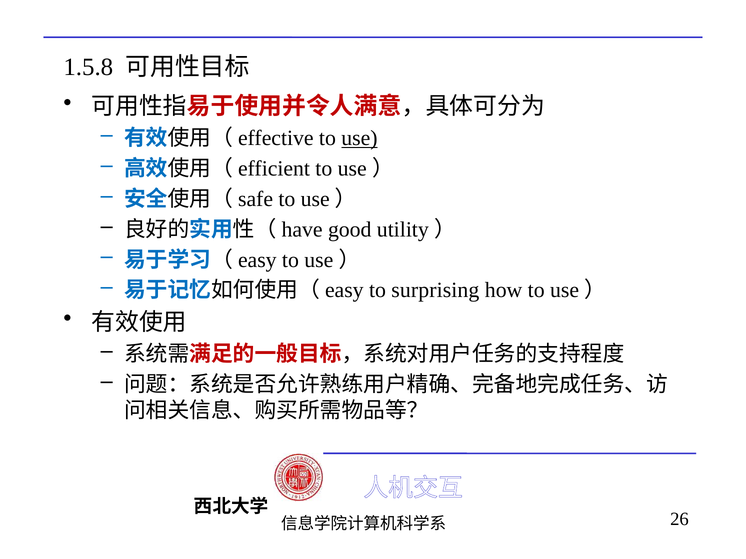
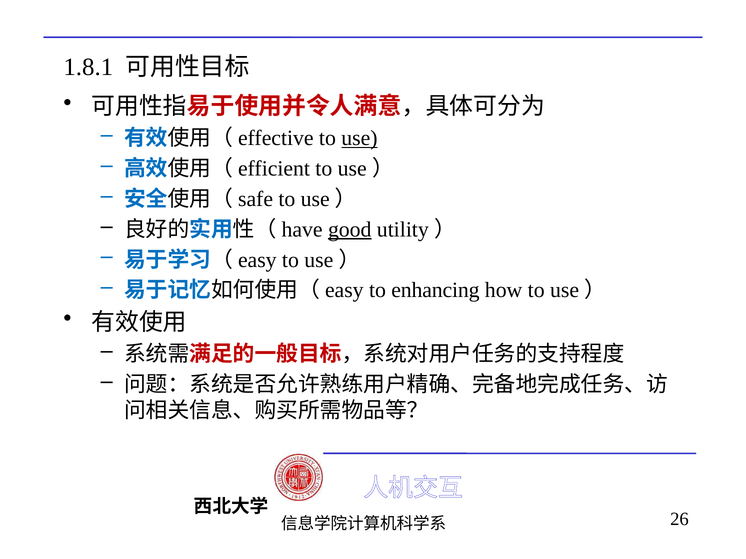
1.5.8: 1.5.8 -> 1.8.1 (88, 67)
good underline: none -> present (350, 230)
surprising: surprising -> enhancing (435, 291)
